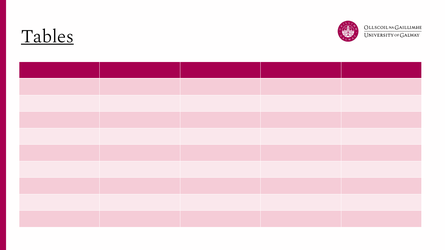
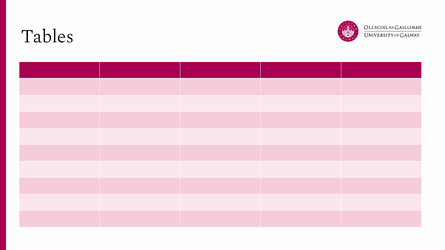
Tables underline: present -> none (47, 36)
